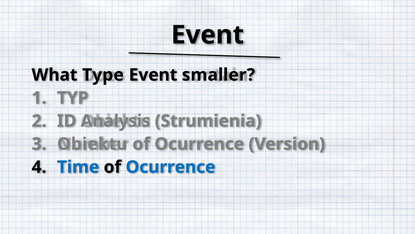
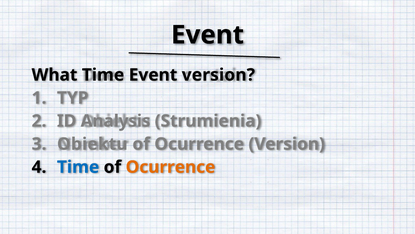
What Type: Type -> Time (103, 75)
Event smaller: smaller -> version (218, 75)
Ocurrence colour: blue -> orange (170, 167)
